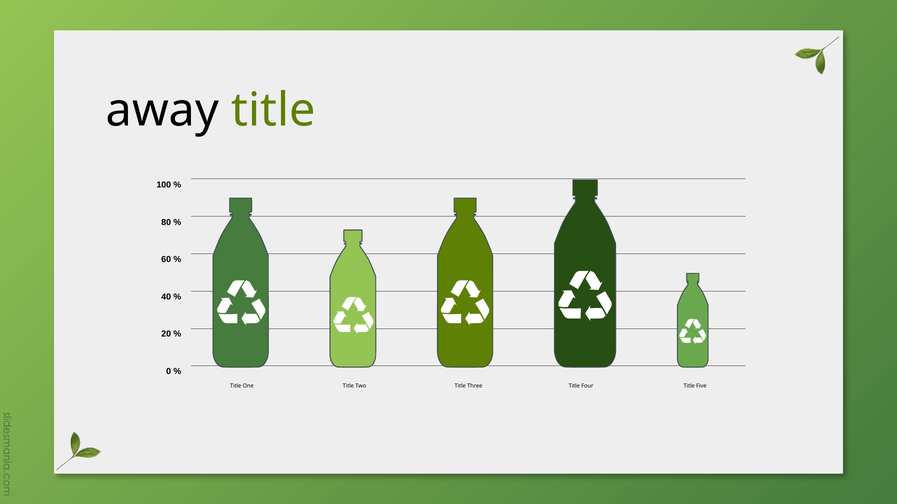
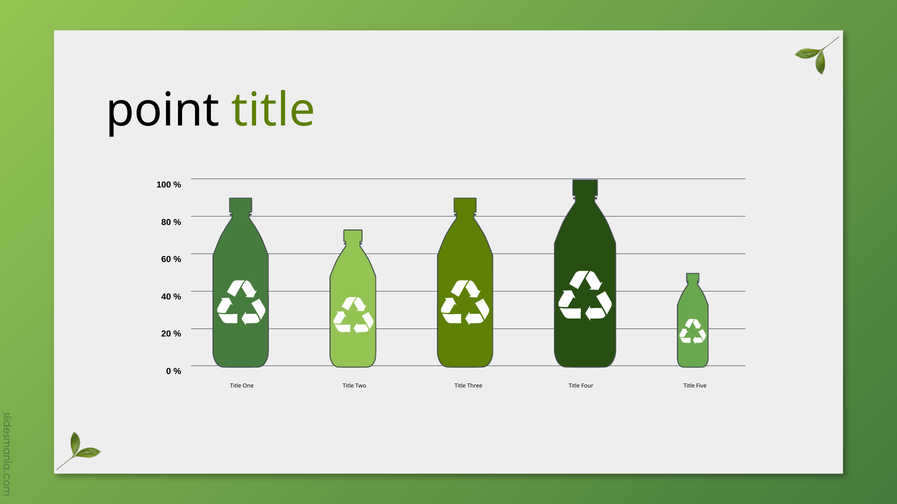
away: away -> point (163, 110)
